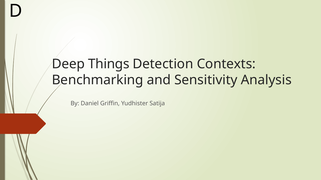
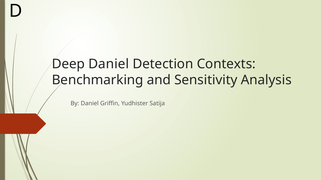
Deep Things: Things -> Daniel (109, 64)
